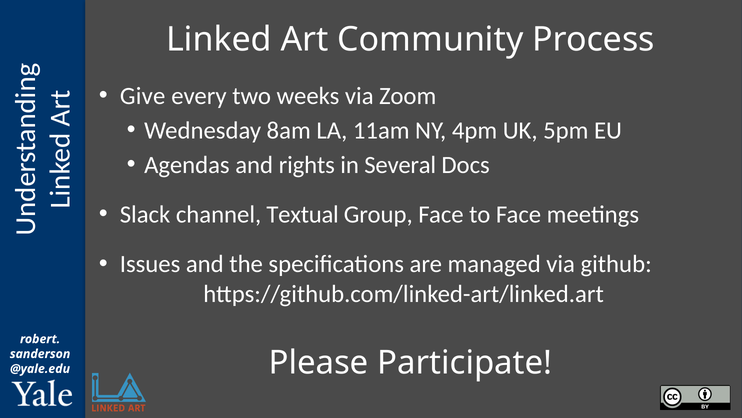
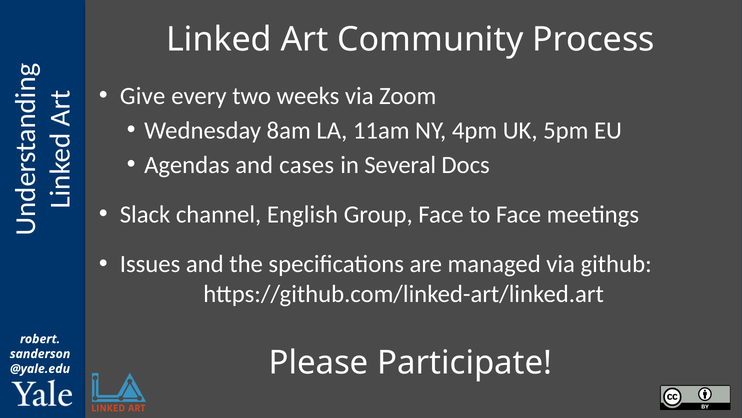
rights: rights -> cases (307, 165)
Textual: Textual -> English (302, 214)
